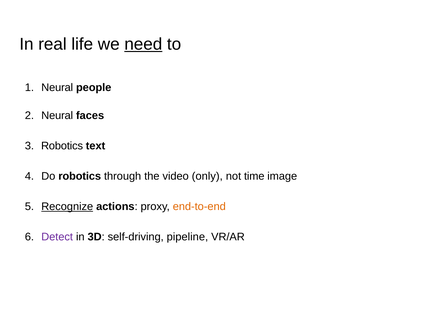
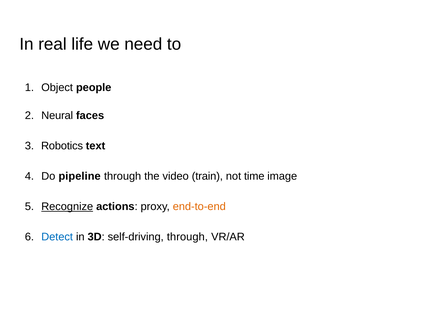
need underline: present -> none (143, 44)
Neural: Neural -> Object (57, 87)
Do robotics: robotics -> pipeline (80, 176)
only: only -> train (207, 176)
Detect colour: purple -> blue (57, 237)
self-driving pipeline: pipeline -> through (187, 237)
